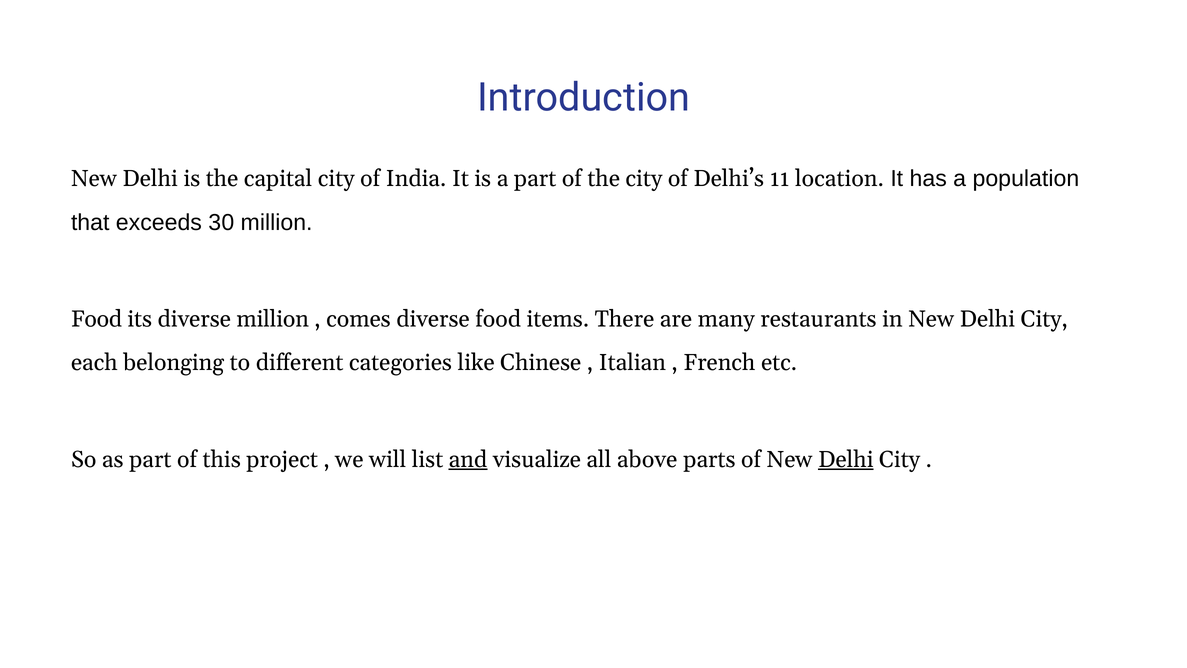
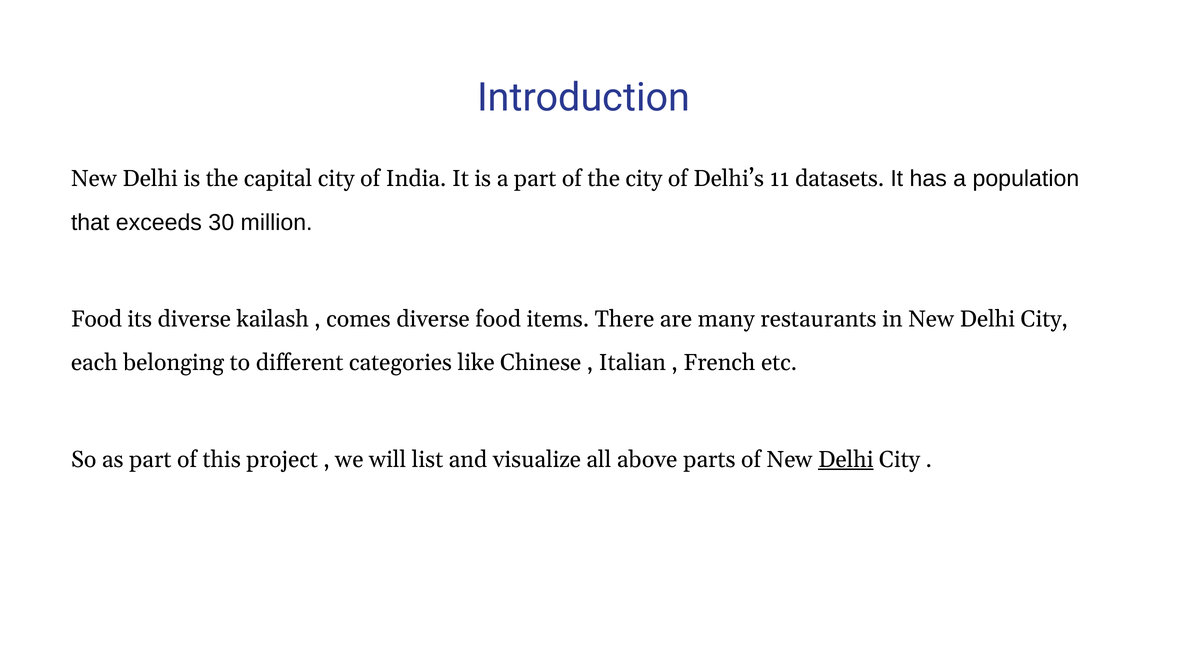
location: location -> datasets (840, 179)
diverse million: million -> kailash (273, 319)
and underline: present -> none (468, 459)
